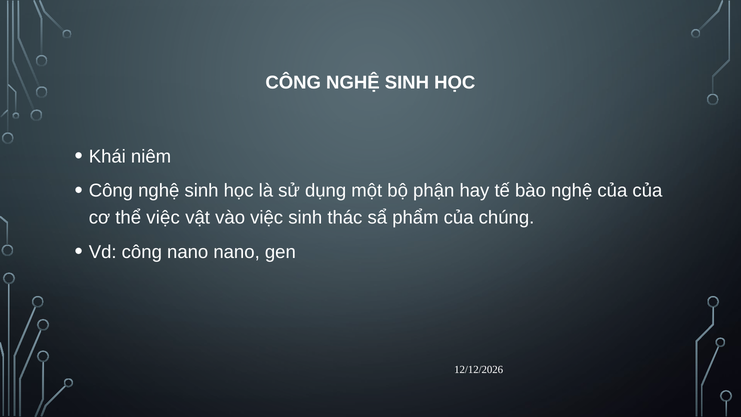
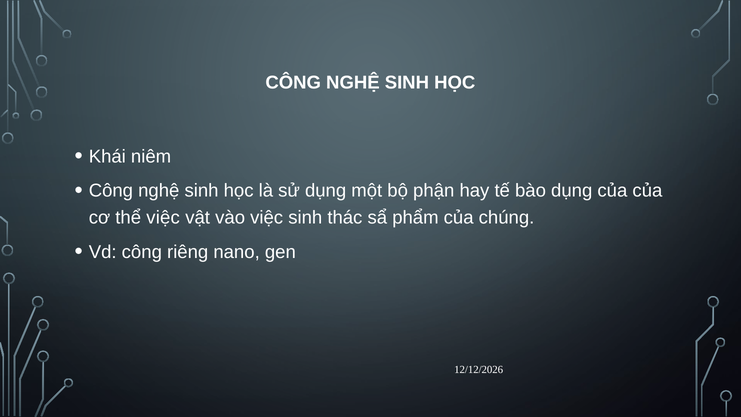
bào nghệ: nghệ -> dụng (572, 191)
công nano: nano -> riêng (188, 252)
